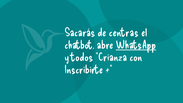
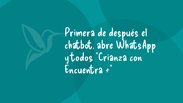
Sacarás: Sacarás -> Primera (80, 33)
centras: centras -> después (124, 33)
WhatsApp underline: present -> none (136, 45)
Inscribirte: Inscribirte -> Encuentra (84, 70)
